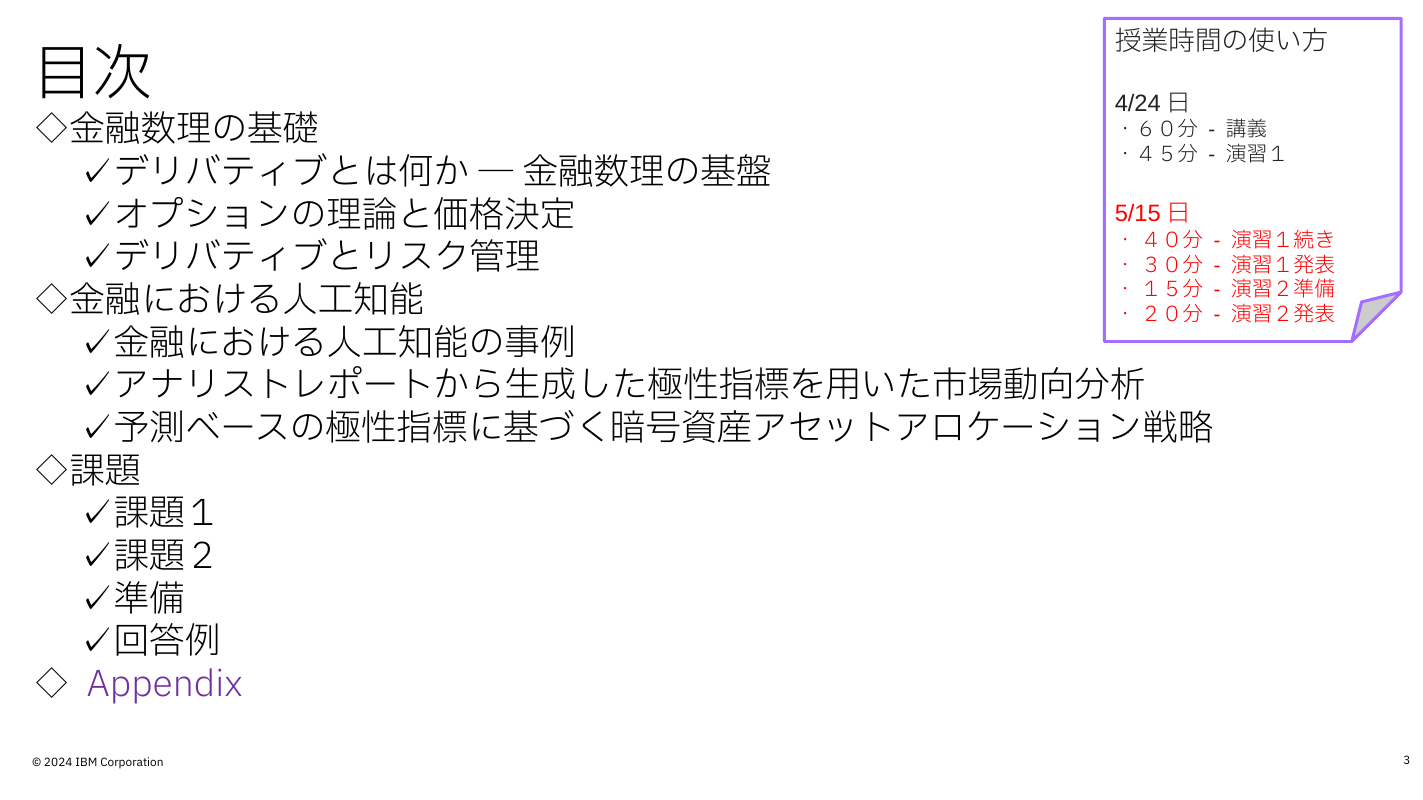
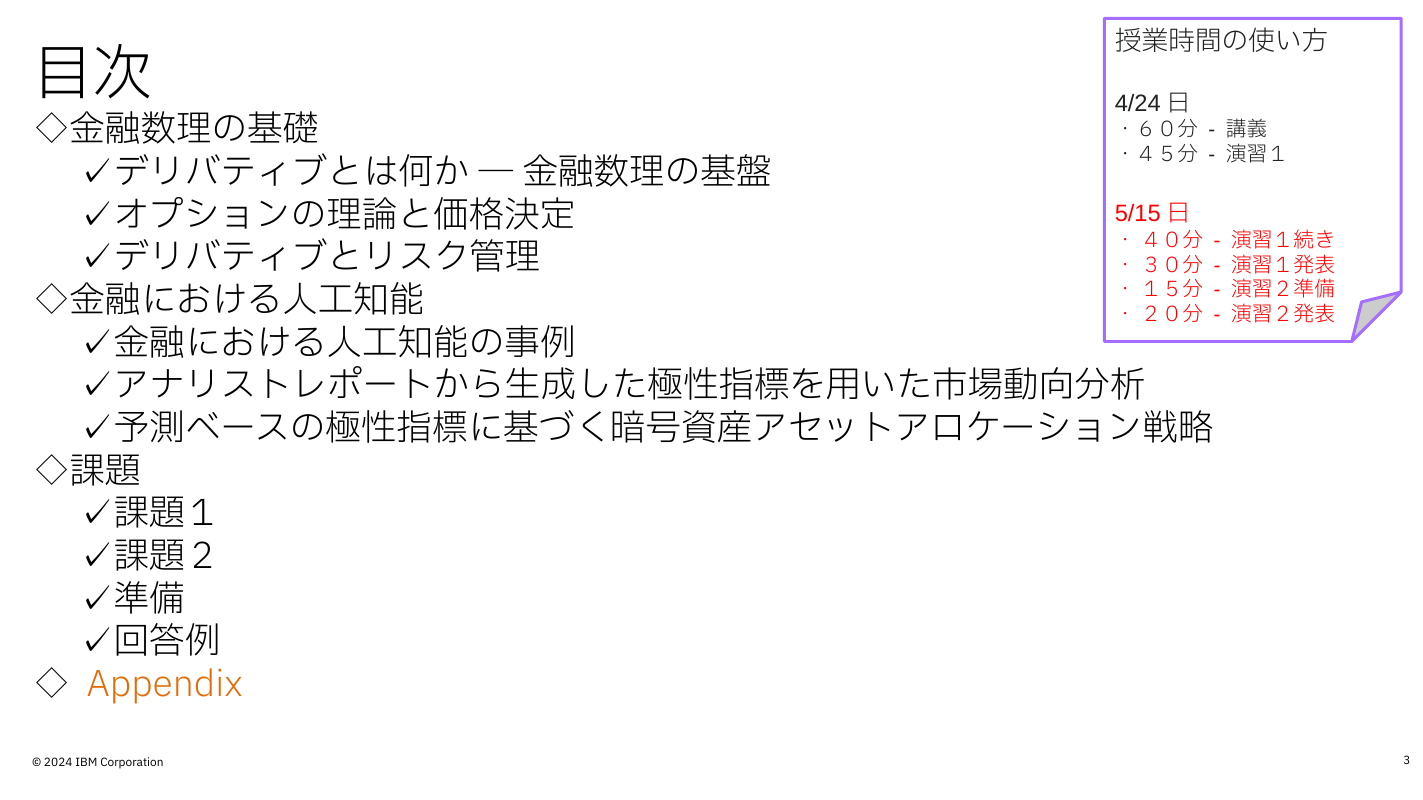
Appendix colour: purple -> orange (165, 685)
